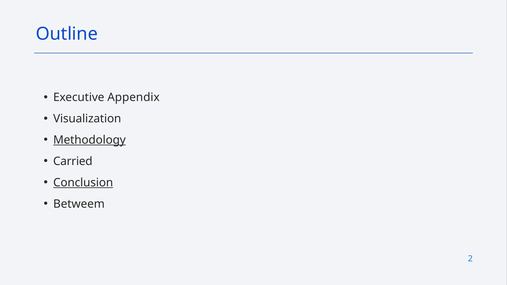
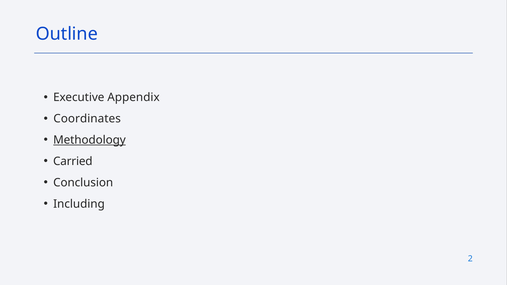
Visualization: Visualization -> Coordinates (87, 119)
Conclusion underline: present -> none (83, 183)
Betweem: Betweem -> Including (79, 204)
